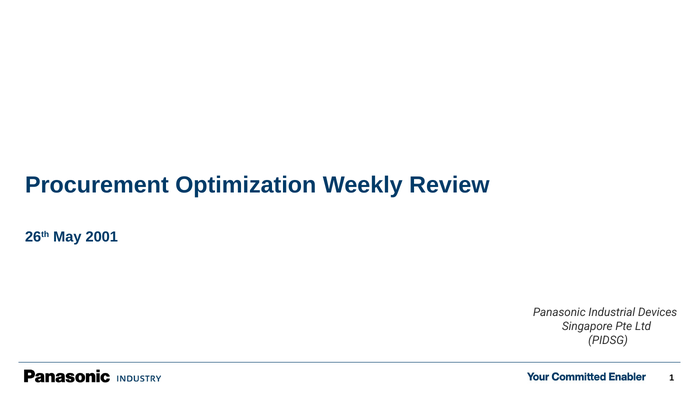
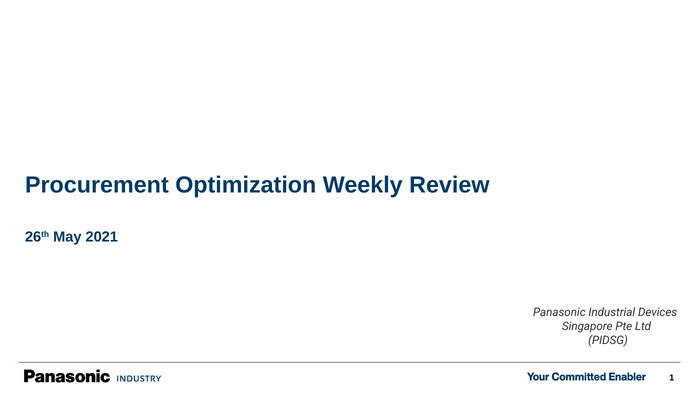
2001: 2001 -> 2021 (102, 237)
